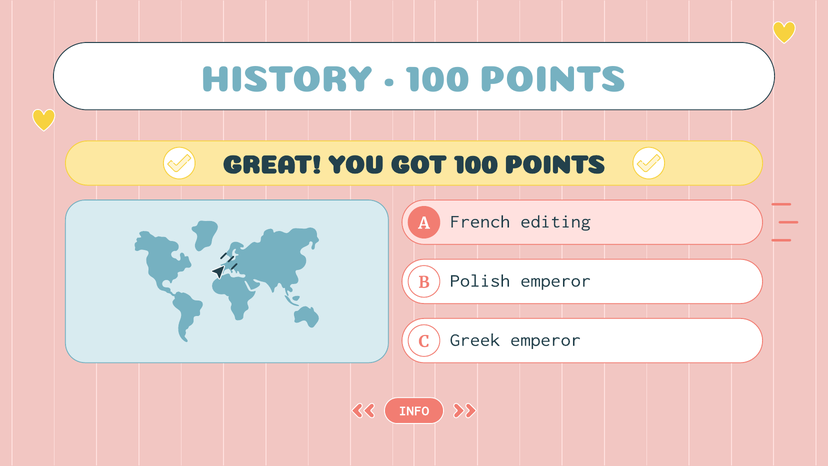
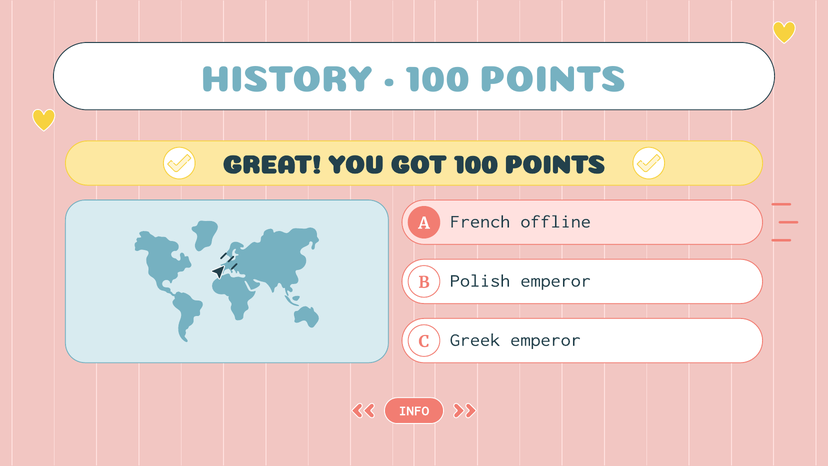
editing: editing -> offline (556, 221)
